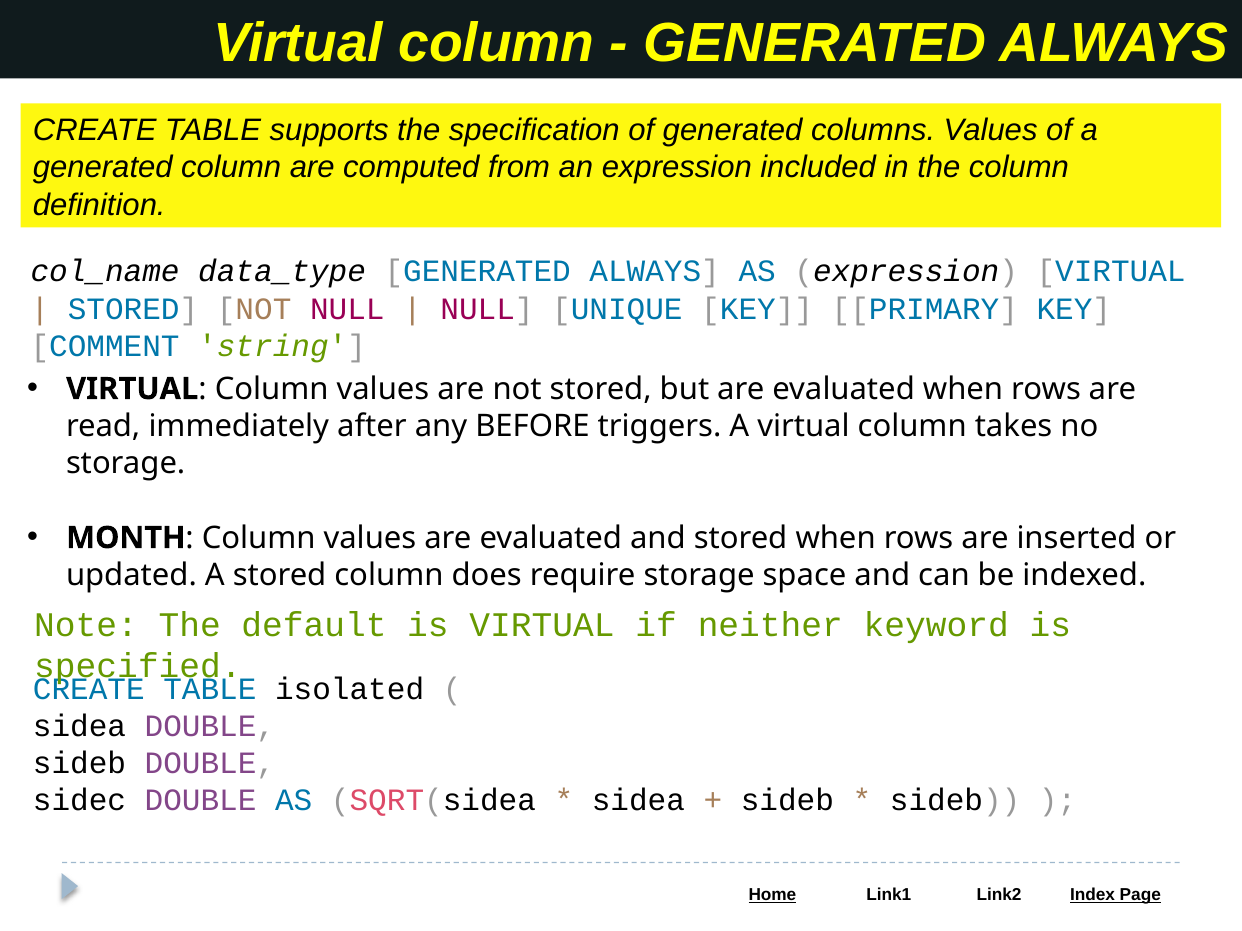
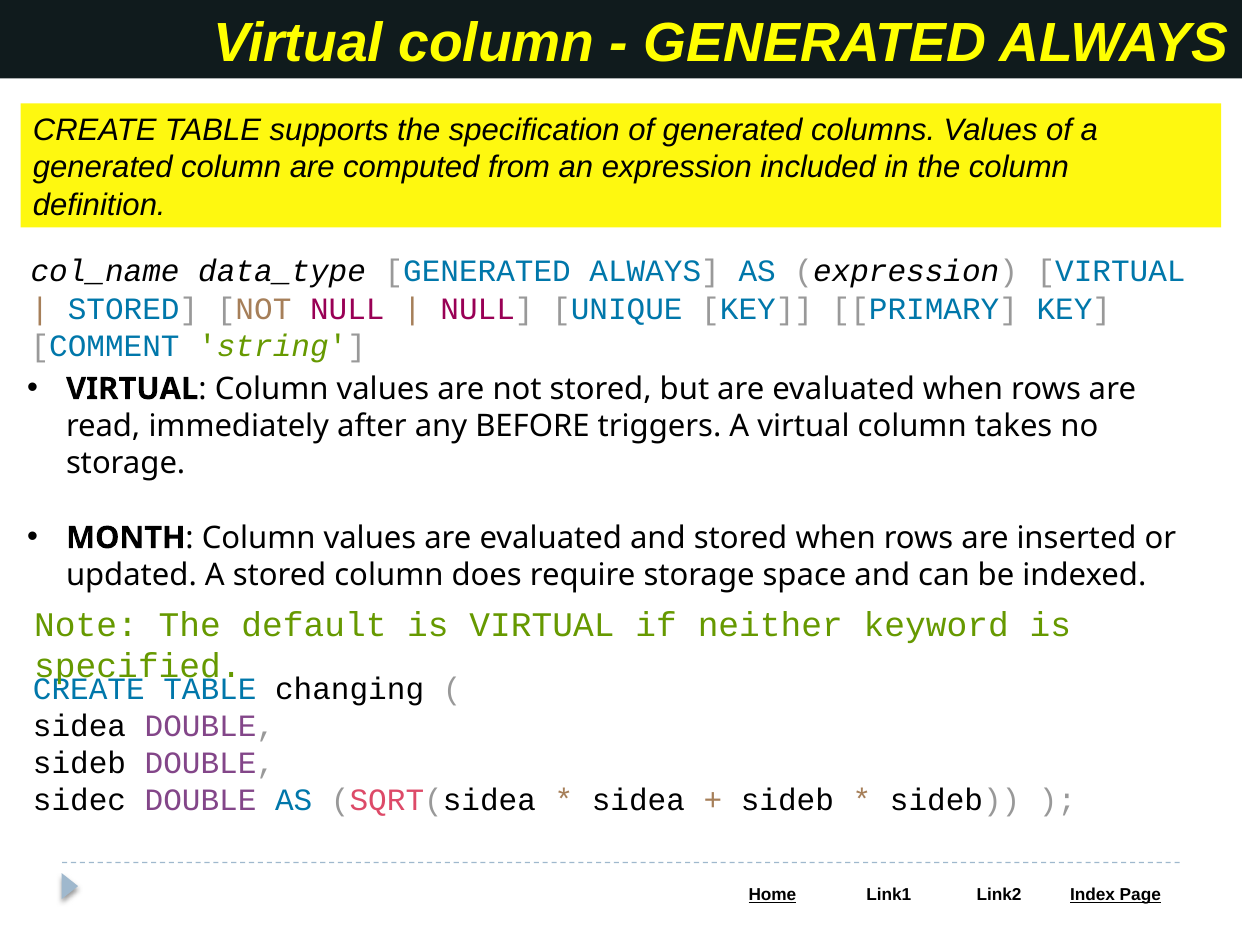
isolated: isolated -> changing (350, 689)
